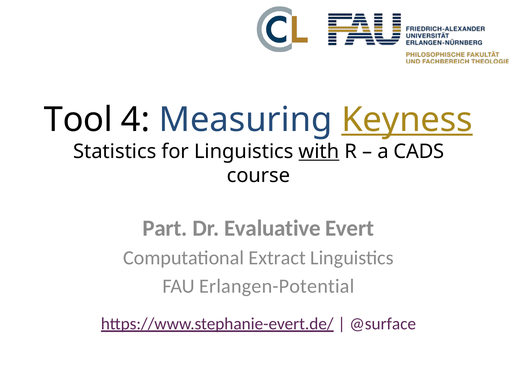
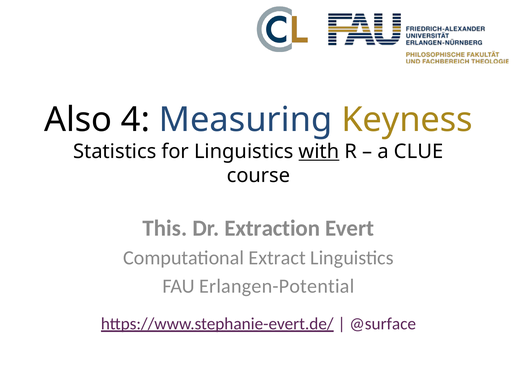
Tool: Tool -> Also (78, 120)
Keyness underline: present -> none (407, 120)
CADS: CADS -> CLUE (419, 151)
Part: Part -> This (165, 228)
Evaluative: Evaluative -> Extraction (272, 228)
